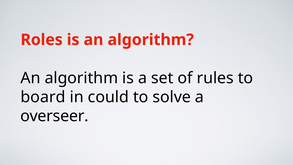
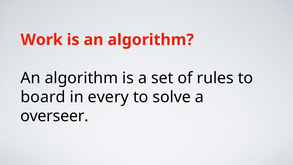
Roles: Roles -> Work (42, 40)
could: could -> every (108, 97)
